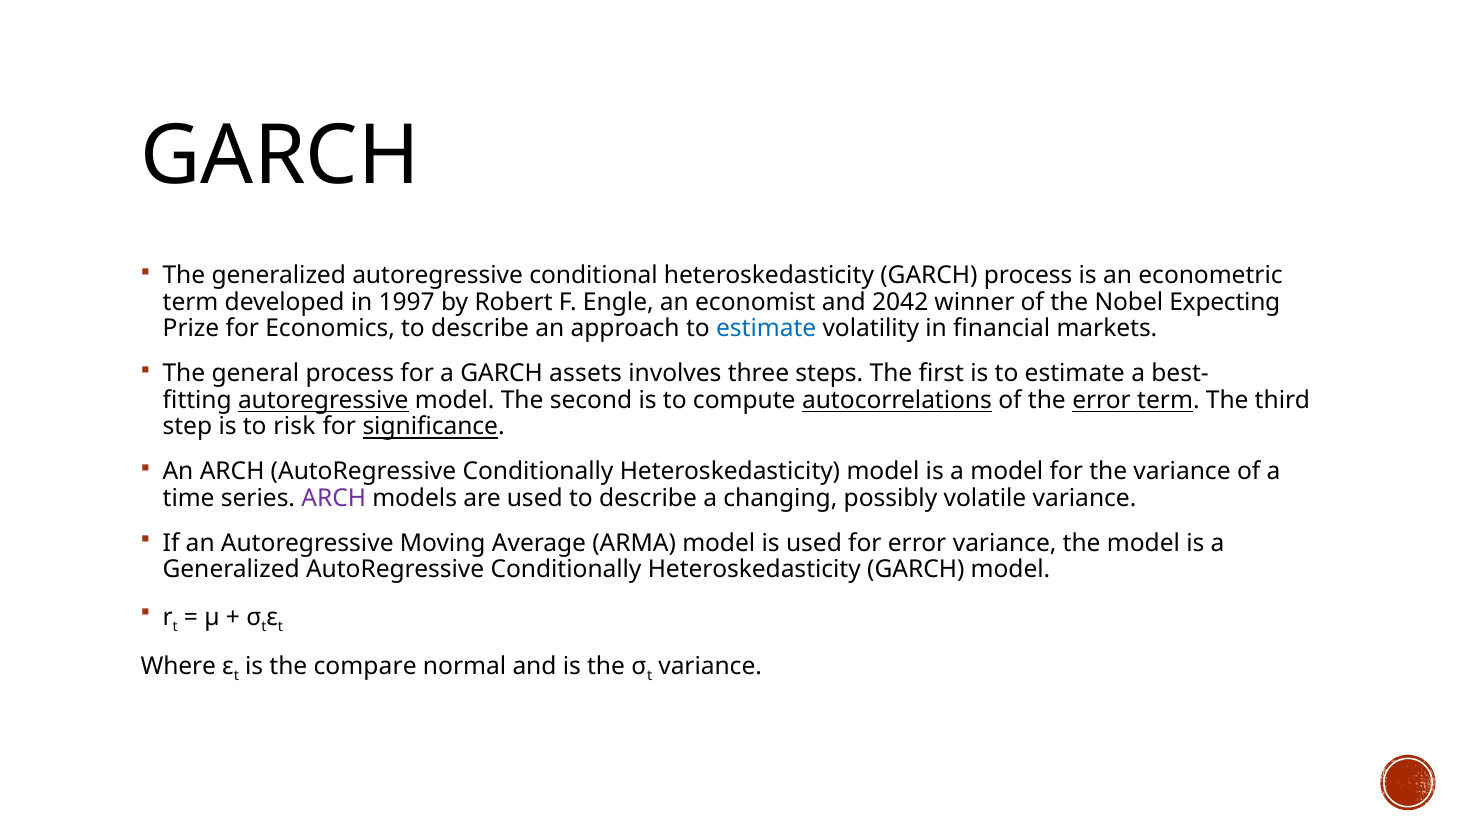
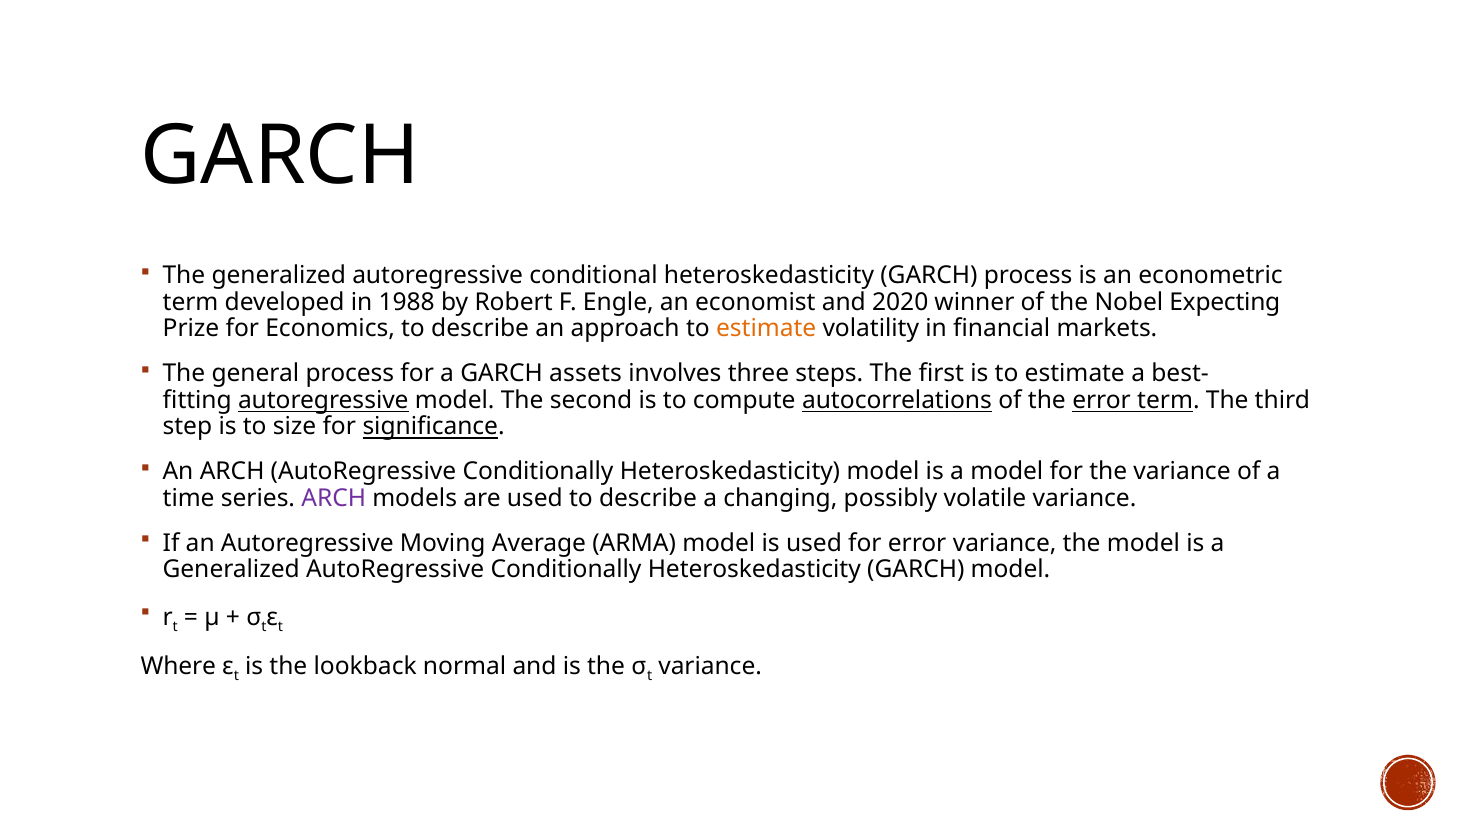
1997: 1997 -> 1988 (407, 302)
2042: 2042 -> 2020 (900, 302)
estimate colour: blue -> orange (766, 328)
risk: risk -> size (295, 426)
compare: compare -> lookback (365, 666)
